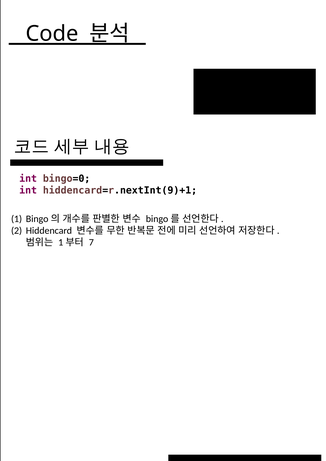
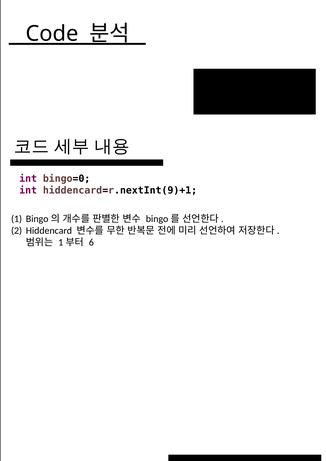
7: 7 -> 6 (91, 243)
